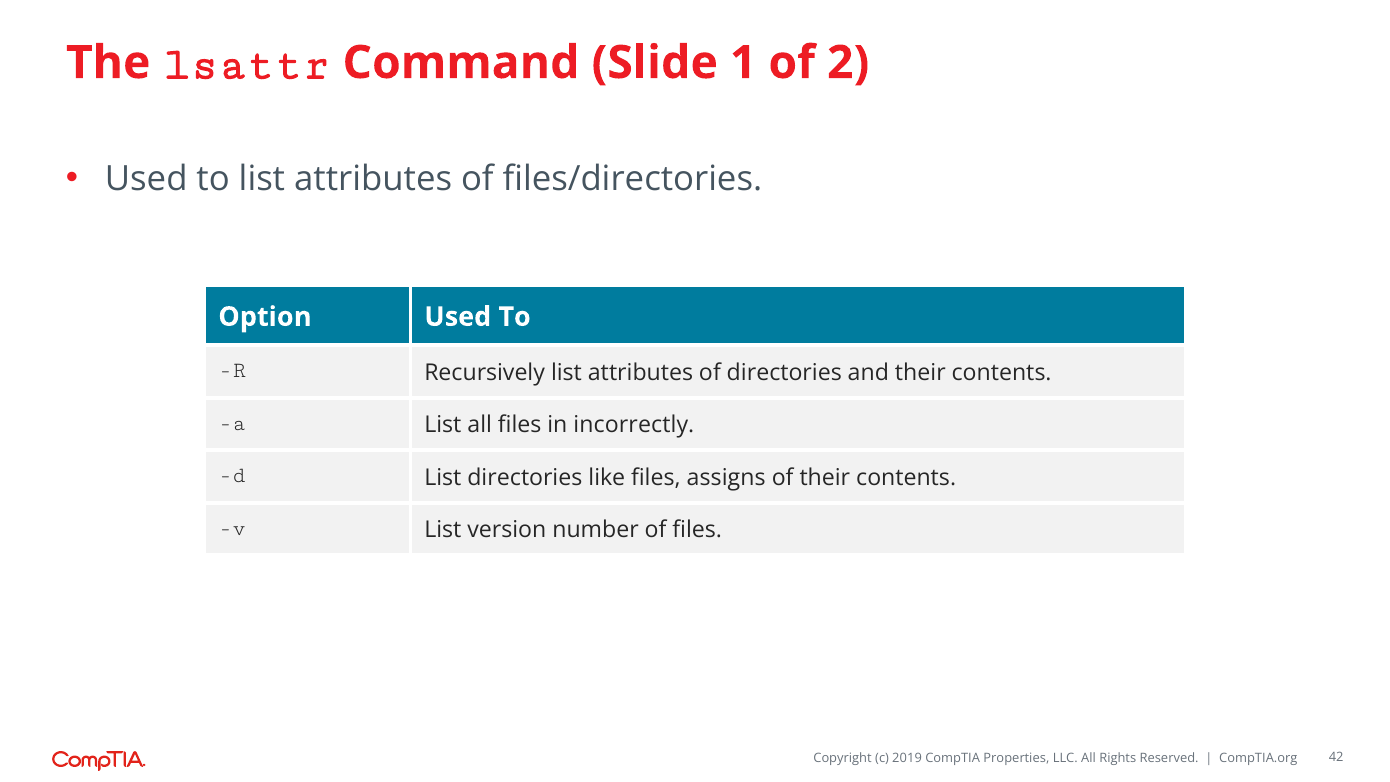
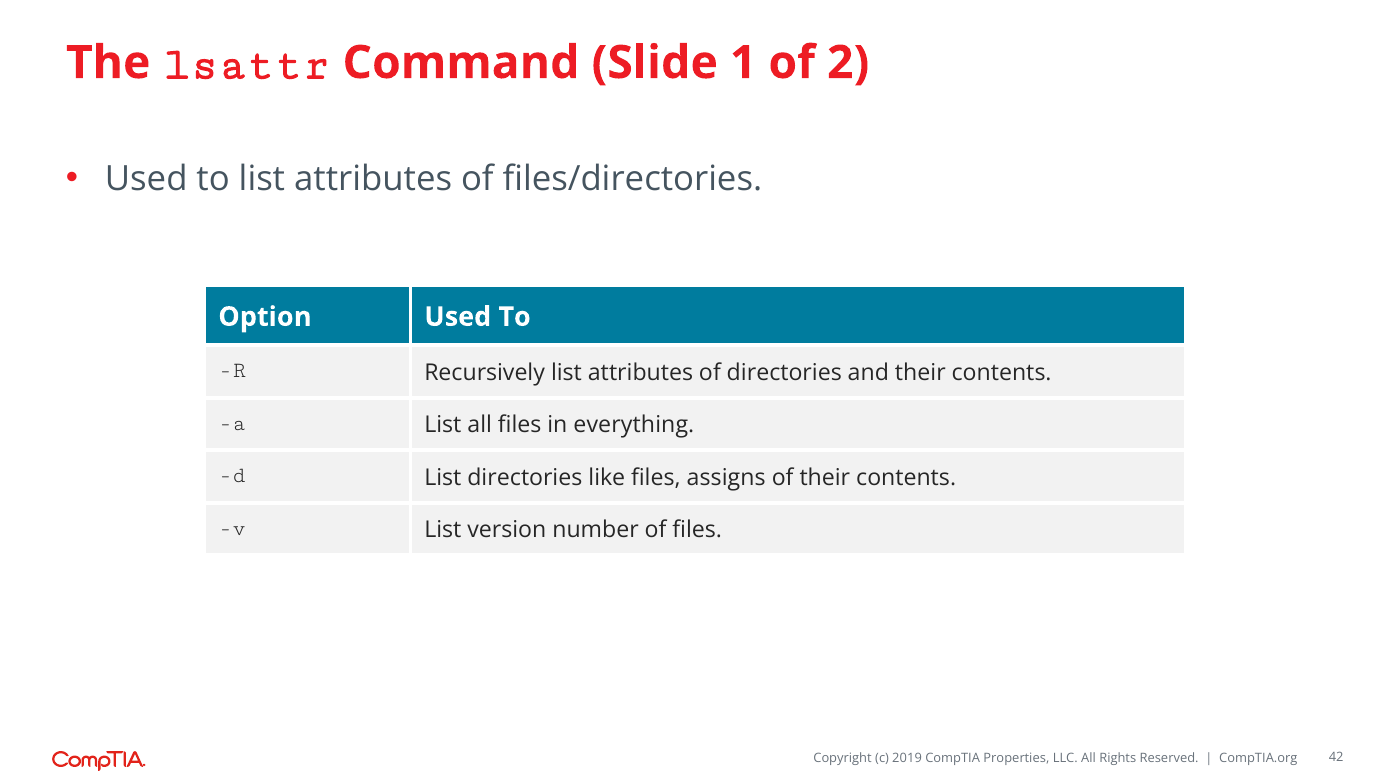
incorrectly: incorrectly -> everything (634, 425)
